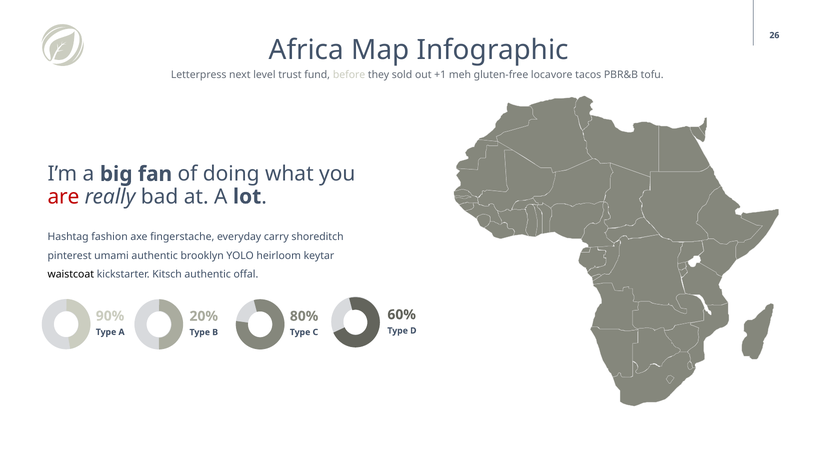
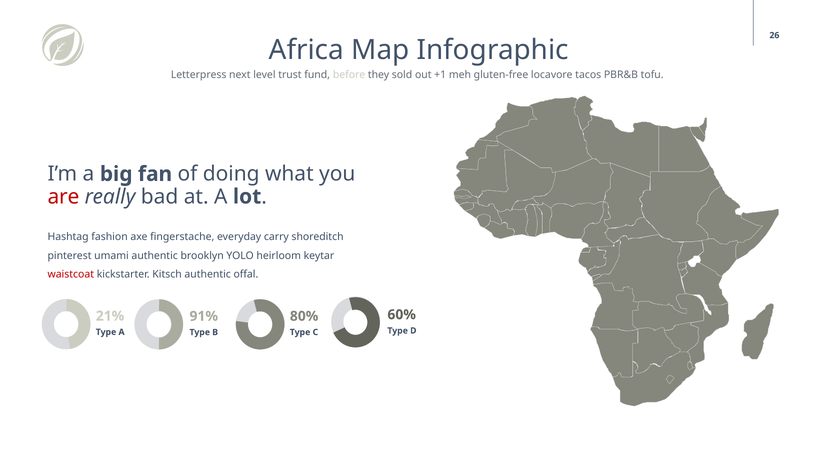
waistcoat colour: black -> red (71, 274)
90%: 90% -> 21% (110, 316)
20%: 20% -> 91% (204, 316)
